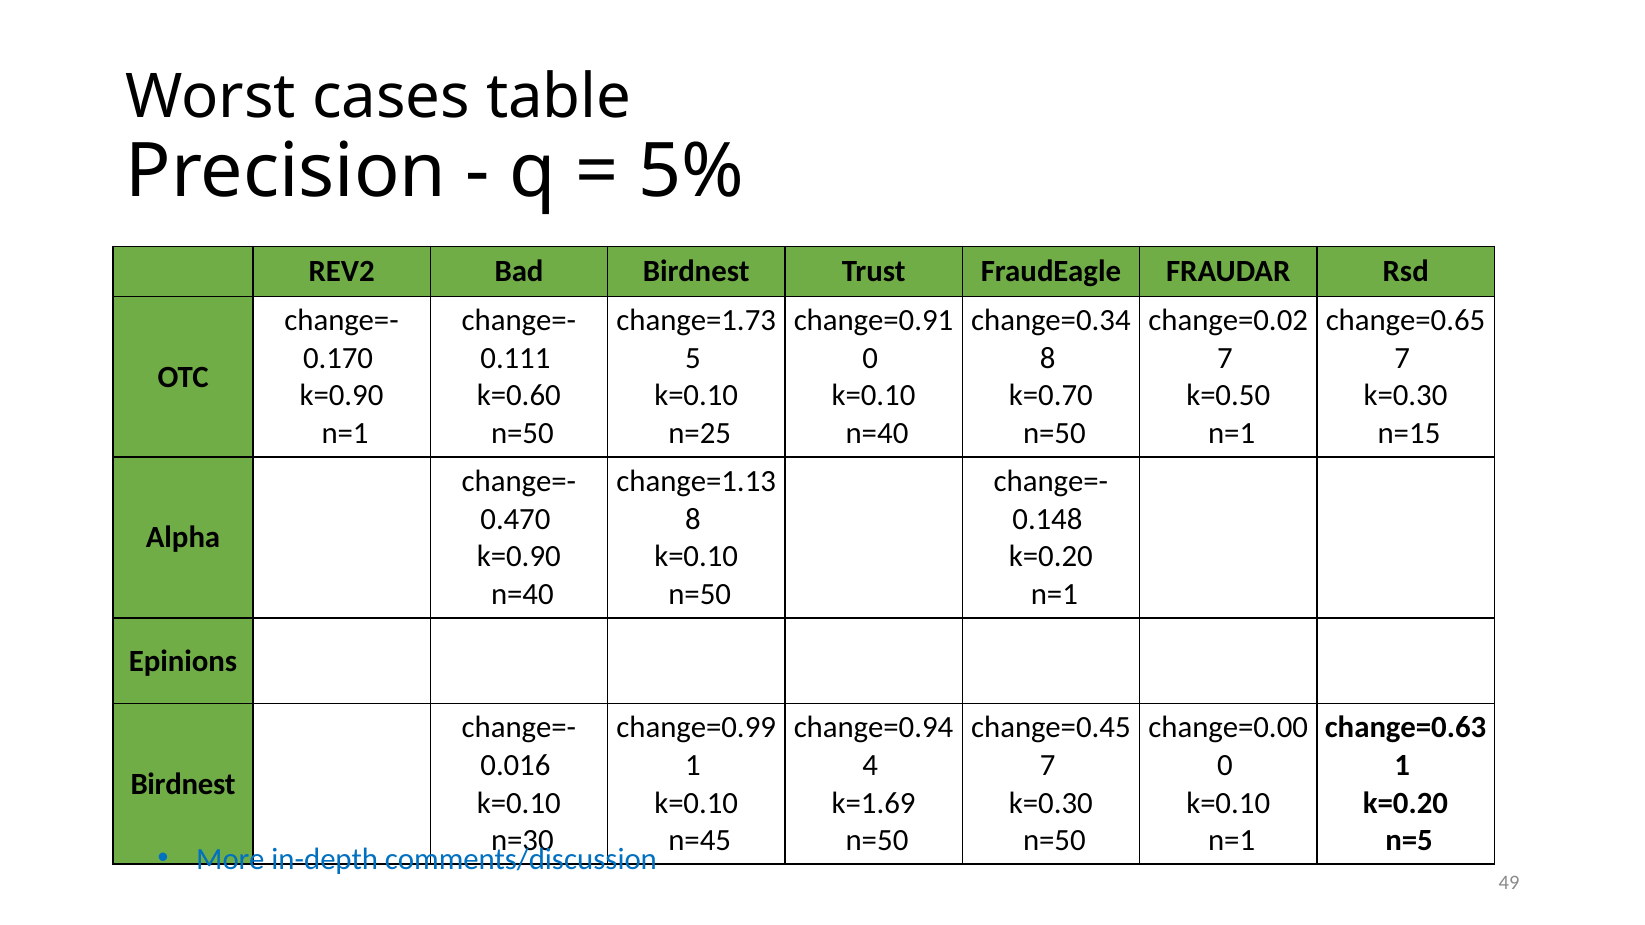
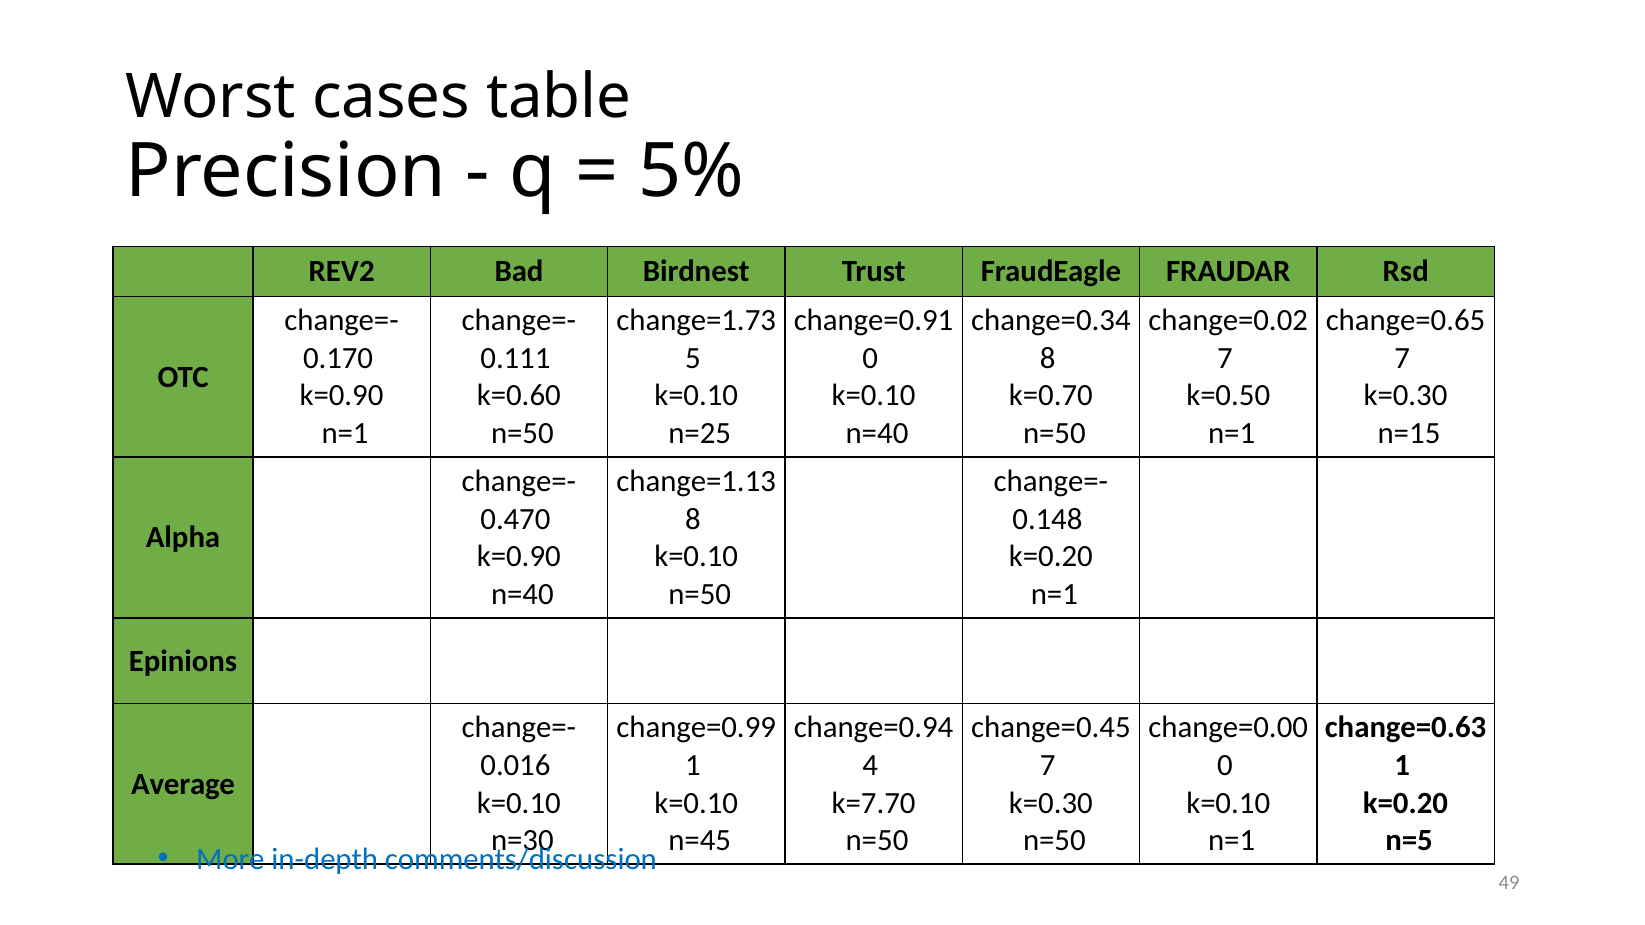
Birdnest: Birdnest -> Average (183, 784)
k=1.69: k=1.69 -> k=7.70 (874, 803)
